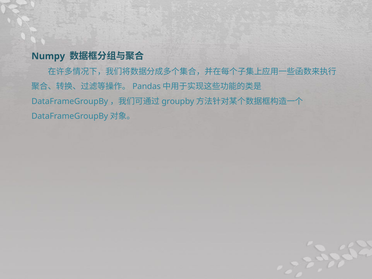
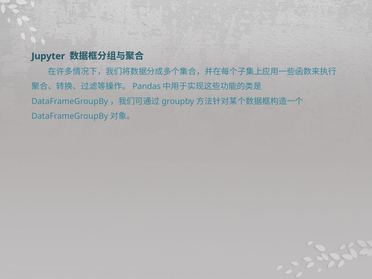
Numpy: Numpy -> Jupyter (48, 56)
